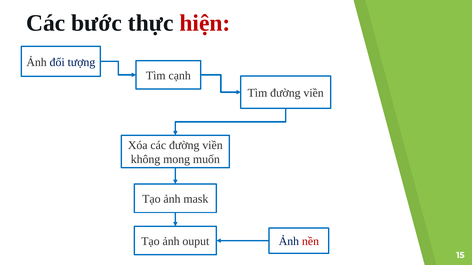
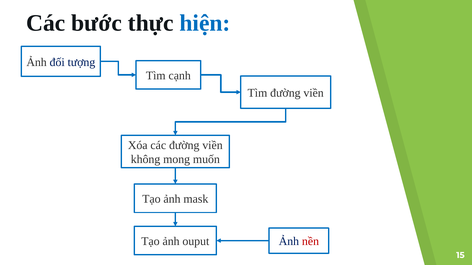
hiện colour: red -> blue (205, 23)
